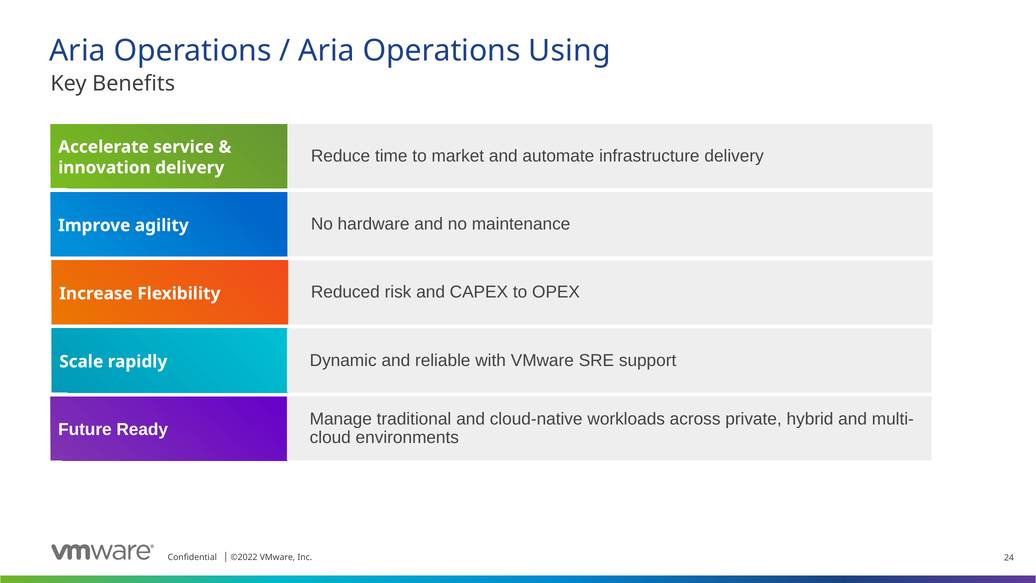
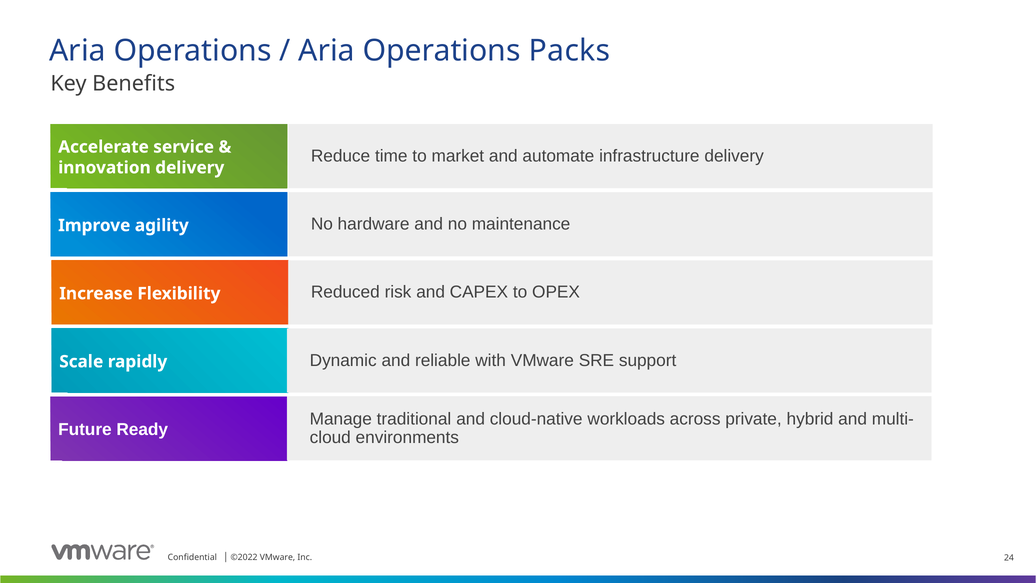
Using: Using -> Packs (569, 51)
